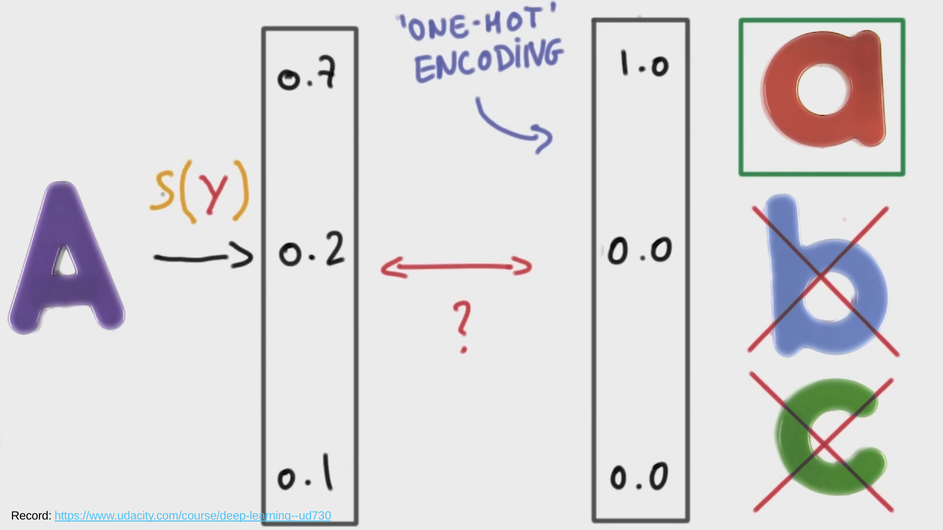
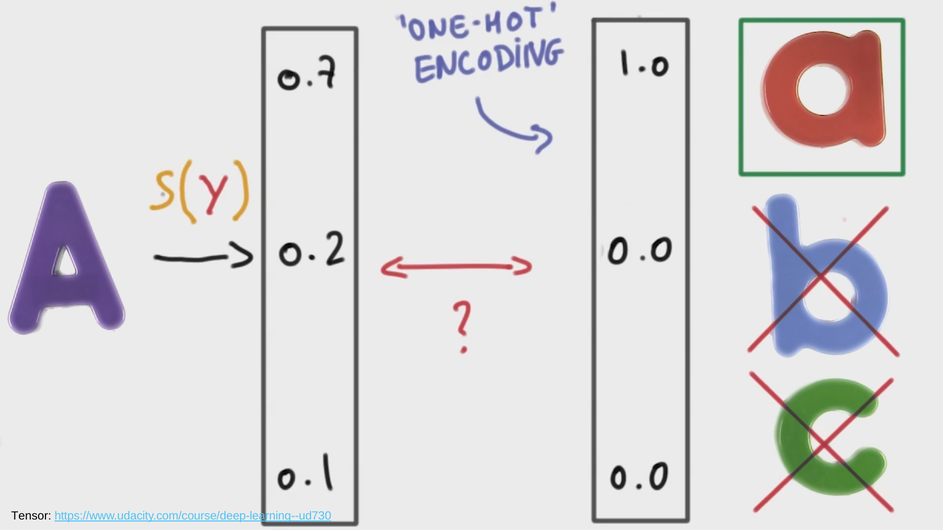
Record: Record -> Tensor (31, 516)
